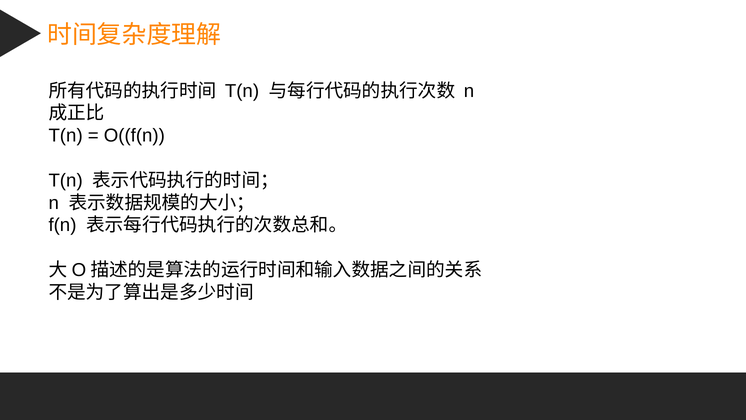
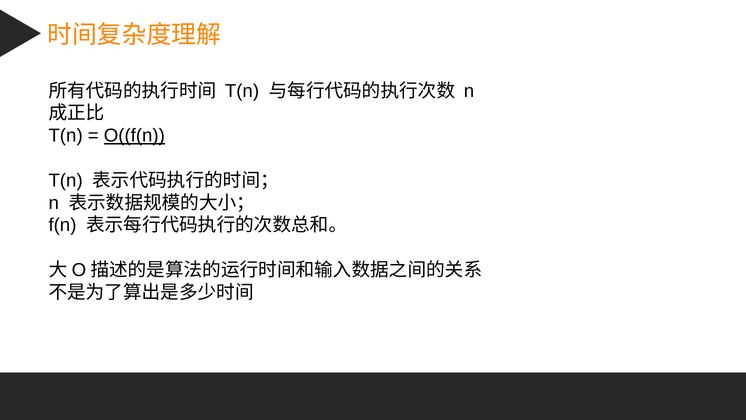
O((f(n underline: none -> present (134, 136)
